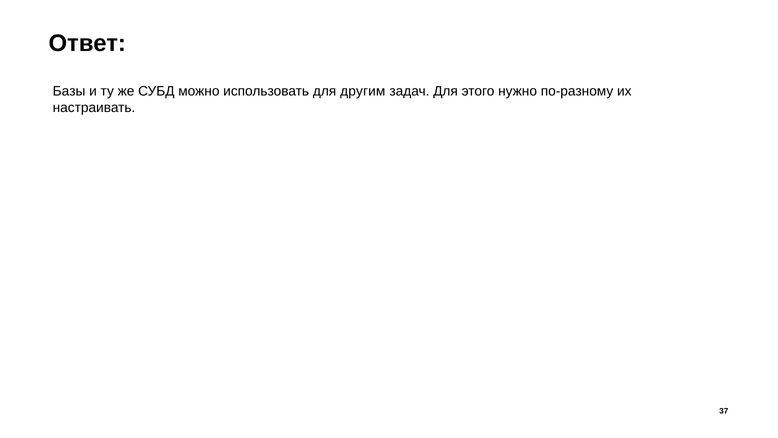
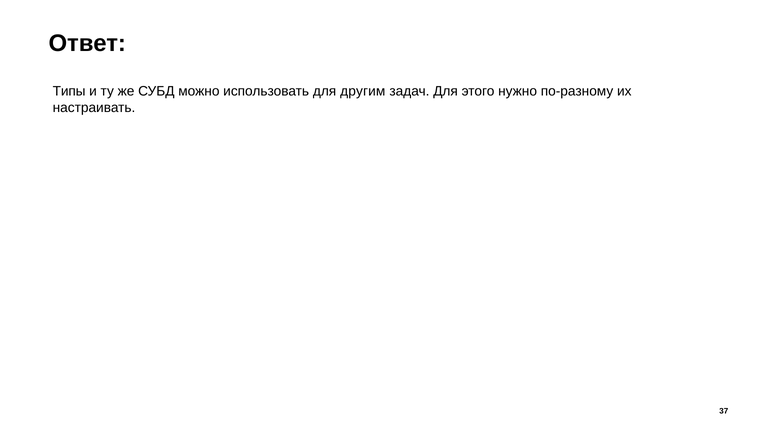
Базы: Базы -> Типы (69, 91)
